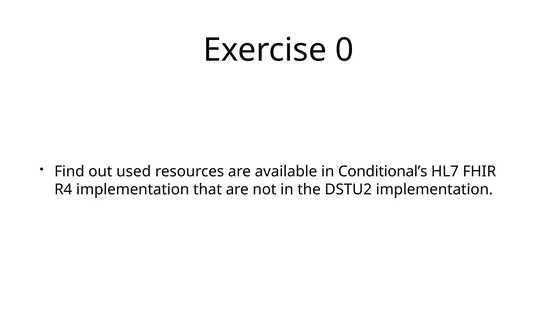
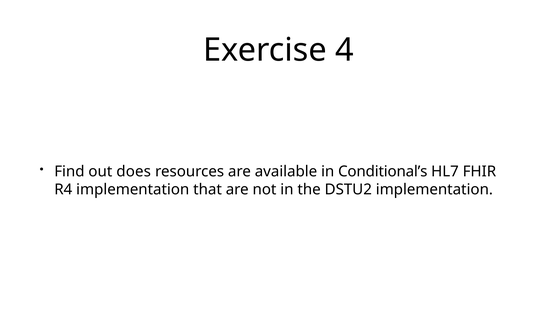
0: 0 -> 4 (344, 50)
used: used -> does (134, 171)
